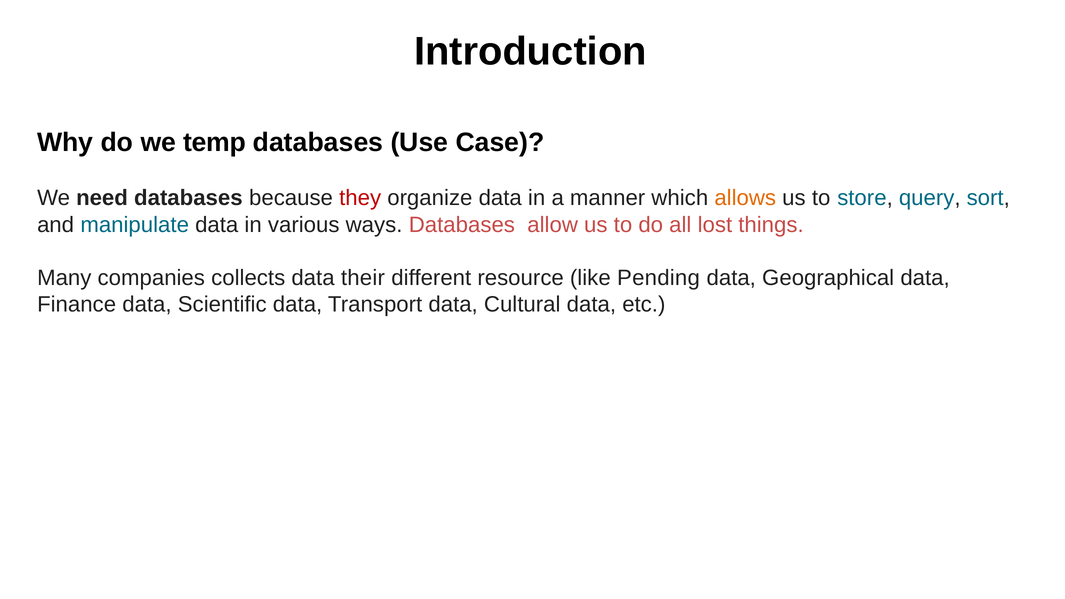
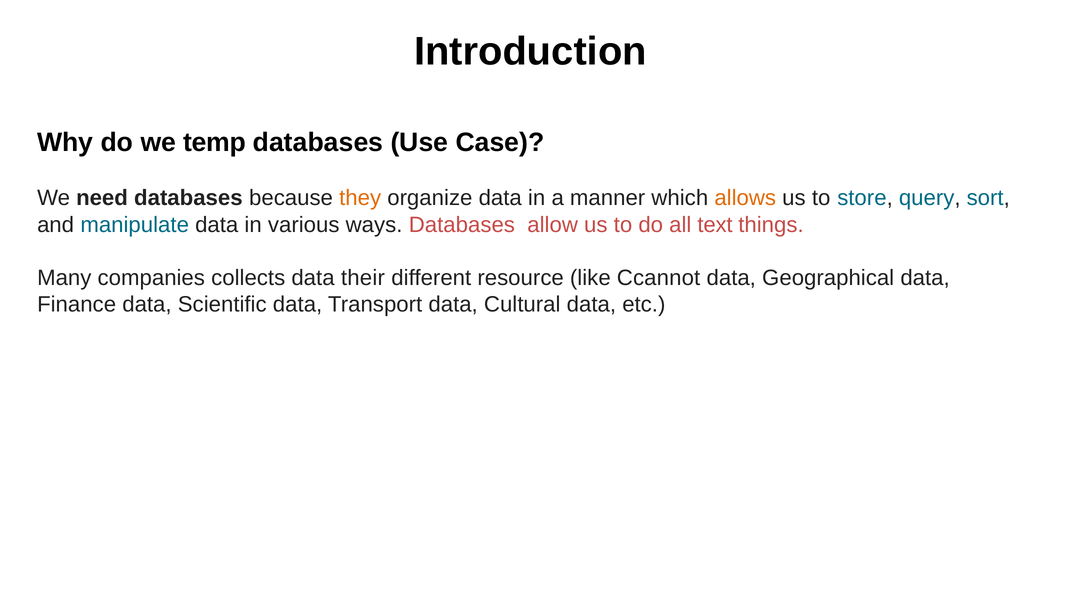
they colour: red -> orange (360, 198)
lost: lost -> text (715, 225)
Pending: Pending -> Ccannot (659, 278)
